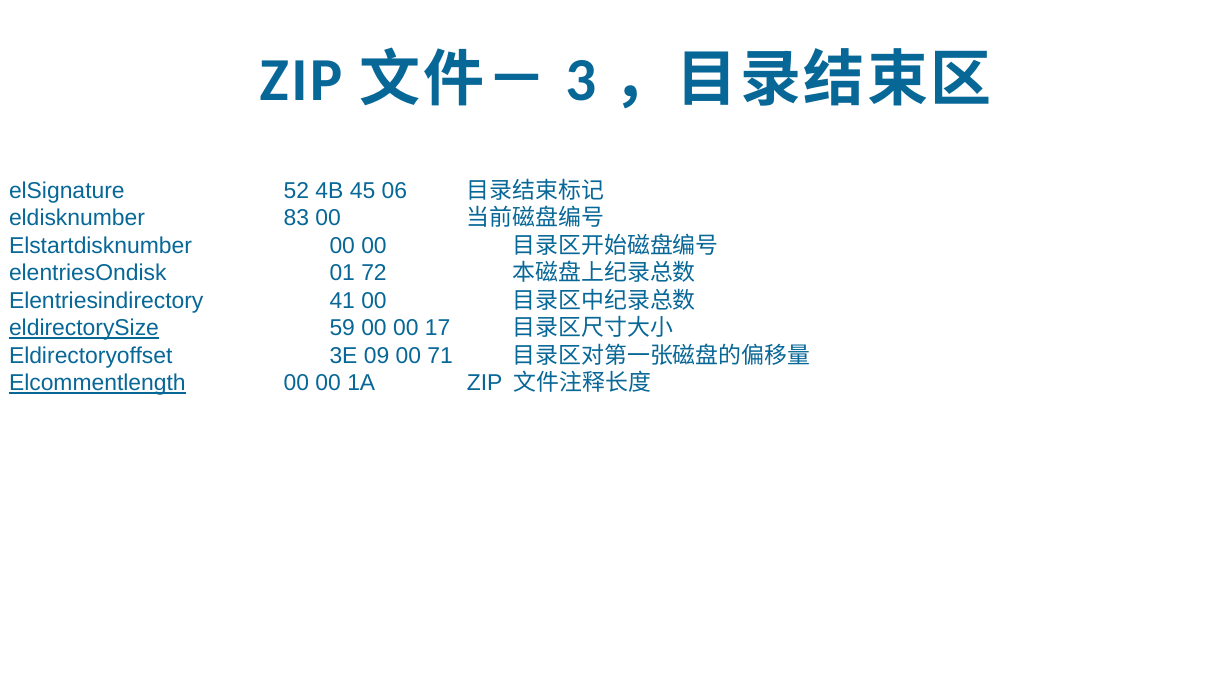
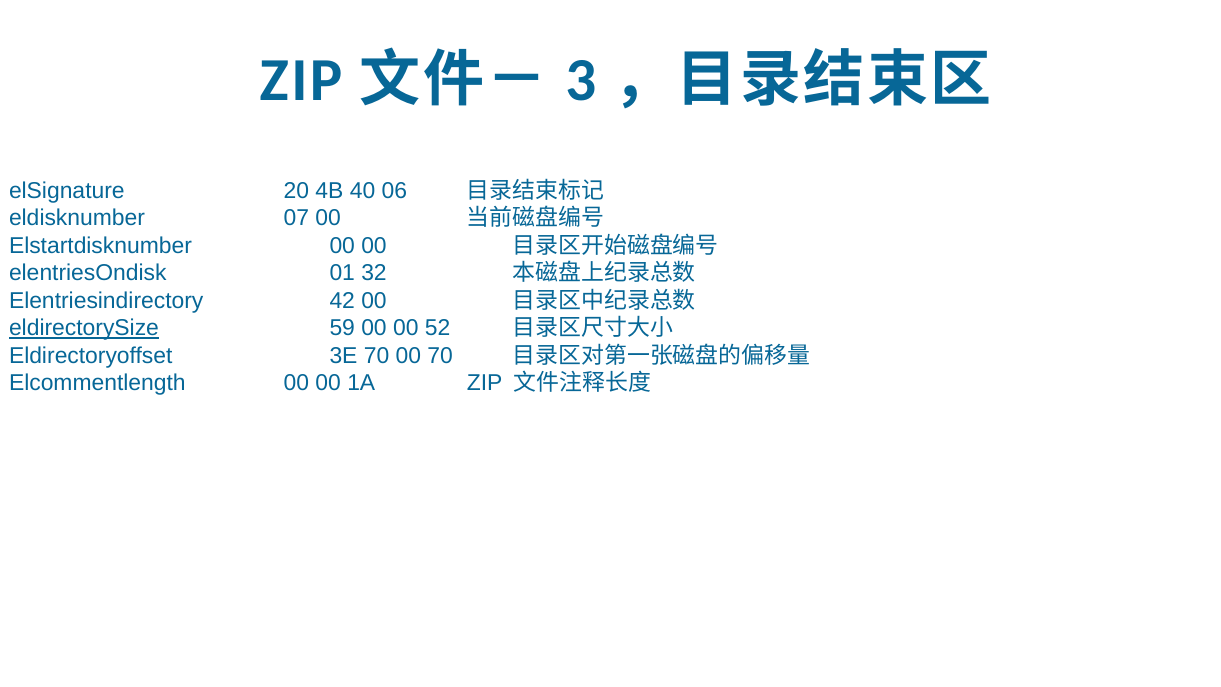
52: 52 -> 20 (296, 191)
45: 45 -> 40 (363, 191)
83: 83 -> 07 (296, 218)
72: 72 -> 32 (374, 273)
41: 41 -> 42 (342, 301)
17: 17 -> 52 (438, 328)
3E 09: 09 -> 70 (377, 356)
00 71: 71 -> 70 (440, 356)
Elcommentlength underline: present -> none (97, 383)
